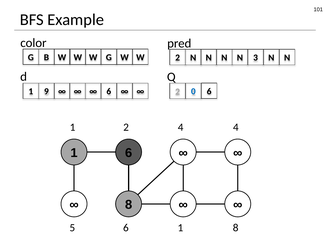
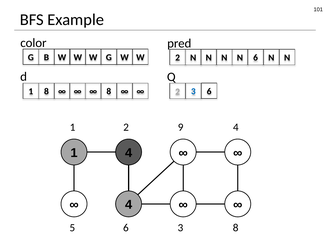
N 3: 3 -> 6 (256, 58)
1 9: 9 -> 8 (46, 92)
6: 6 -> 8 (109, 92)
2 0: 0 -> 3 (193, 92)
1 4: 4 -> 9 (181, 128)
1 6: 6 -> 4 (129, 153)
8: 8 -> 4 (129, 205)
5 1: 1 -> 3 (180, 228)
